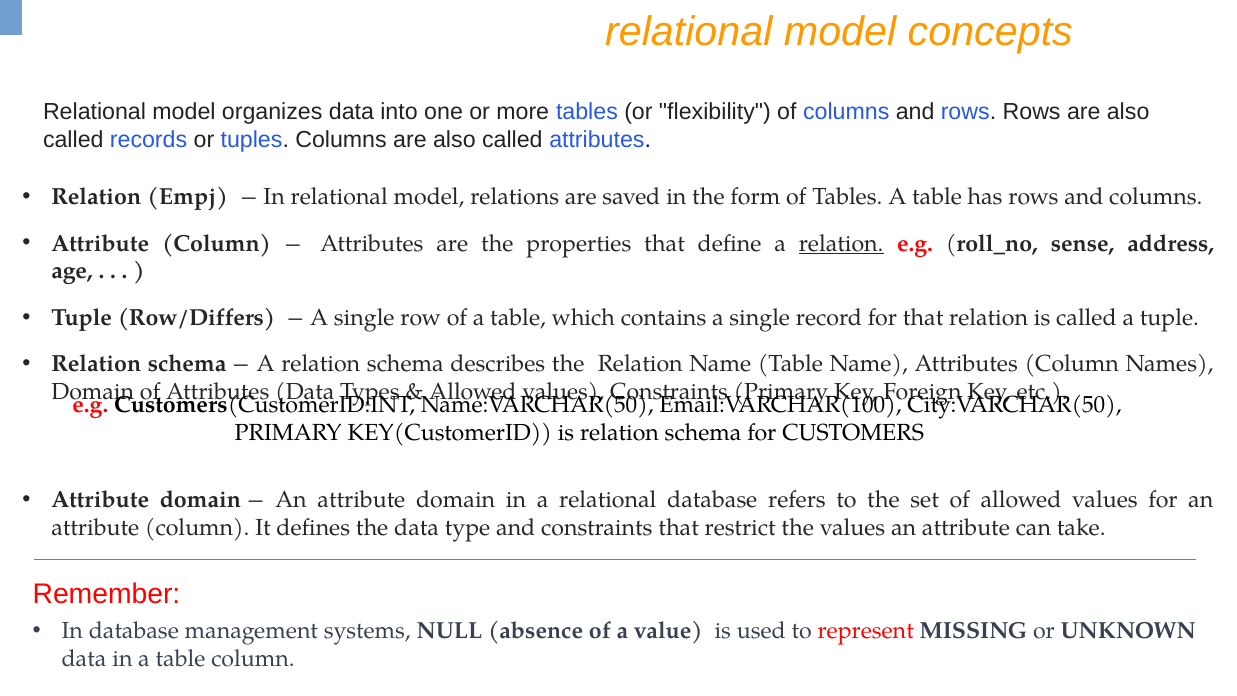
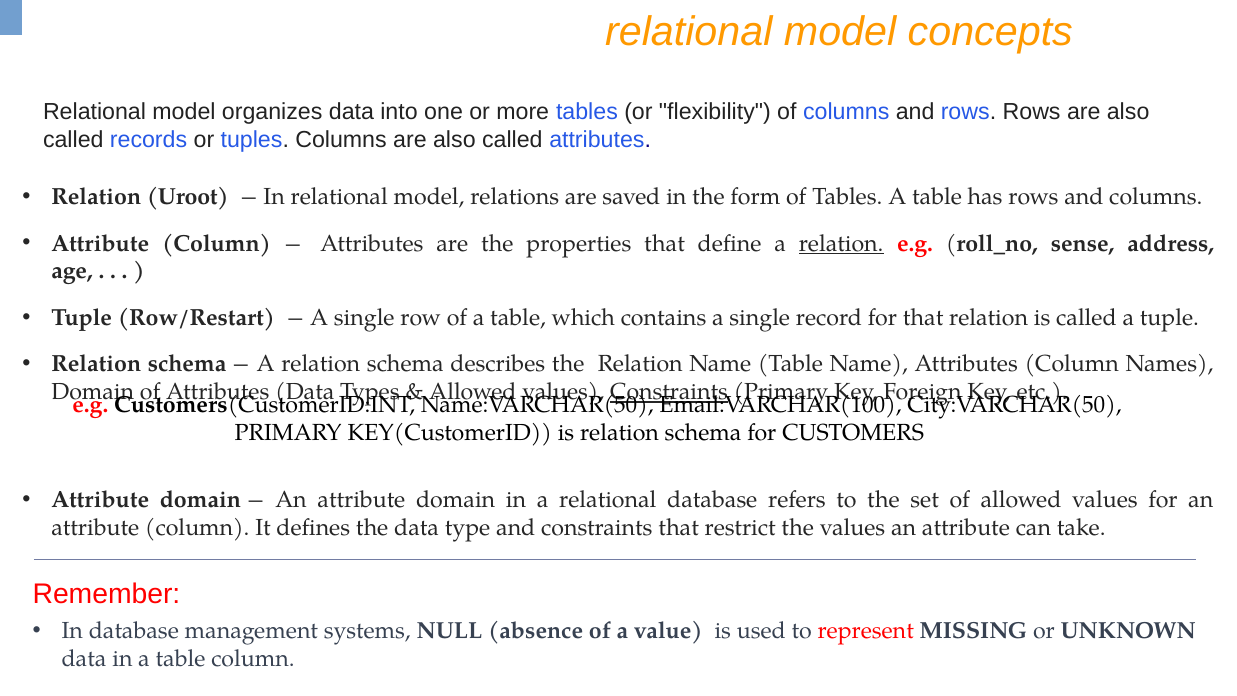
Empj: Empj -> Uroot (188, 197)
Row/Differs: Row/Differs -> Row/Restart (196, 318)
Constraints underline: none -> present (669, 392)
